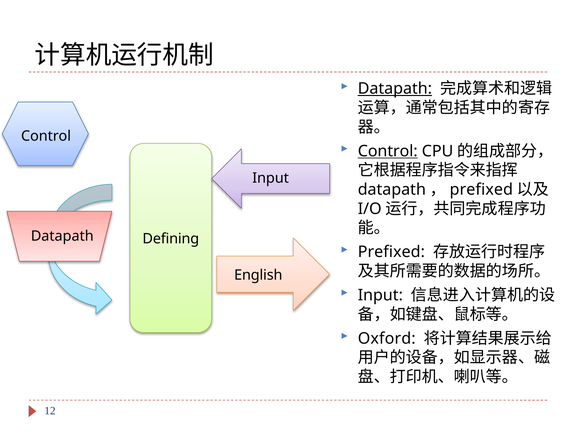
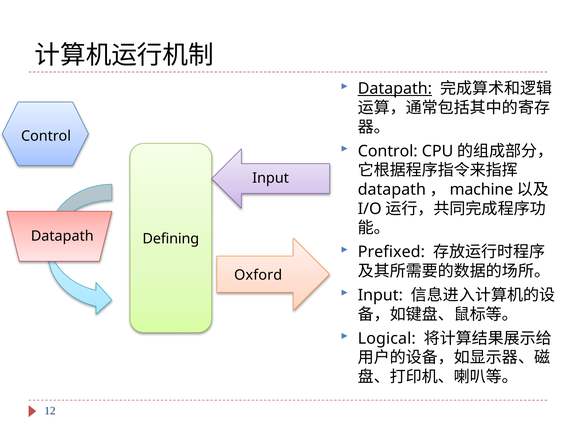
Control underline: present -> none (388, 151)
prefixed: prefixed -> machine (481, 190)
English: English -> Oxford (258, 275)
Oxford: Oxford -> Logical (387, 338)
